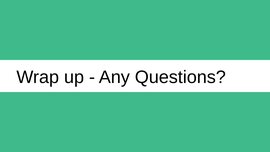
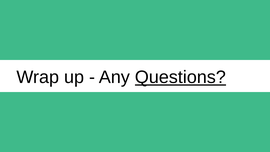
Questions underline: none -> present (180, 77)
